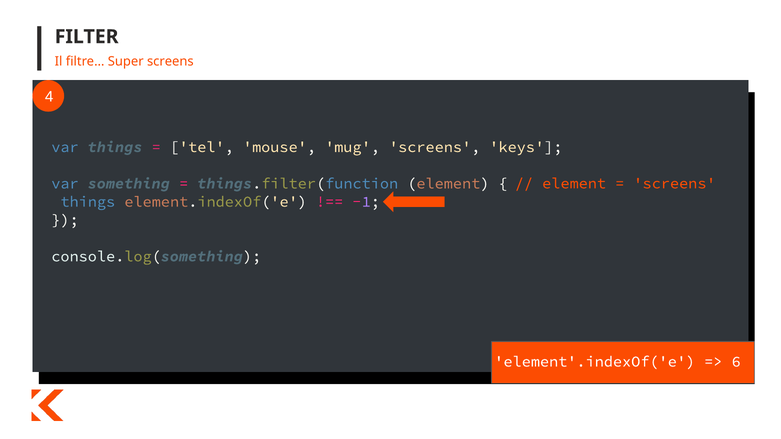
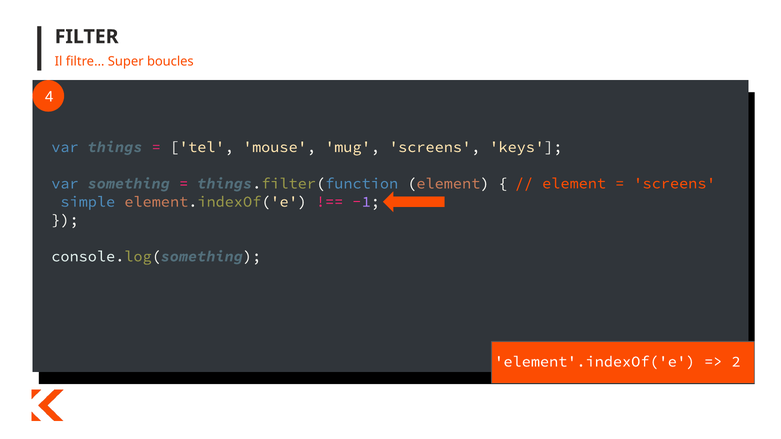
Super screens: screens -> boucles (170, 62)
things: things -> simple (88, 202)
6: 6 -> 2 (736, 362)
